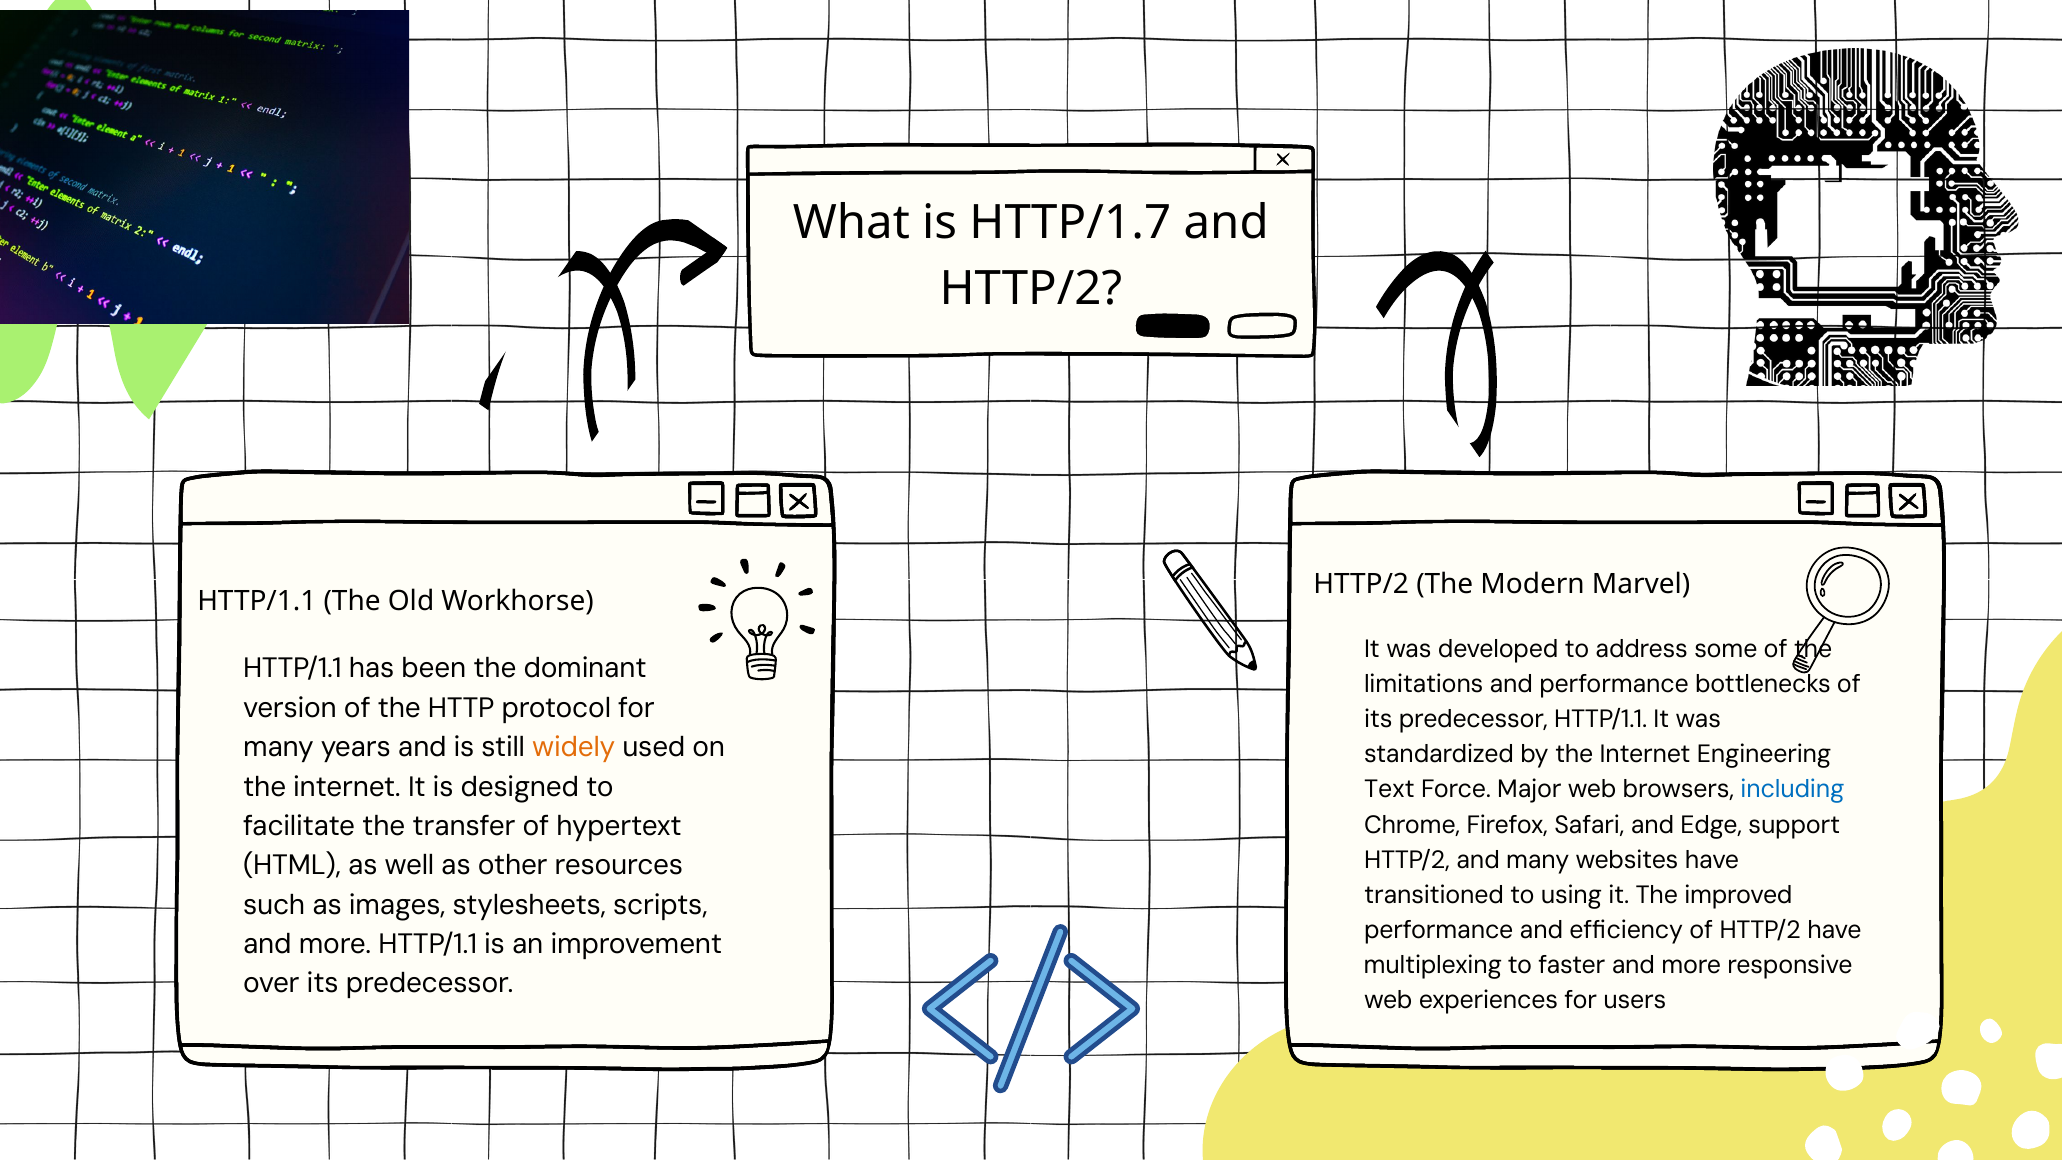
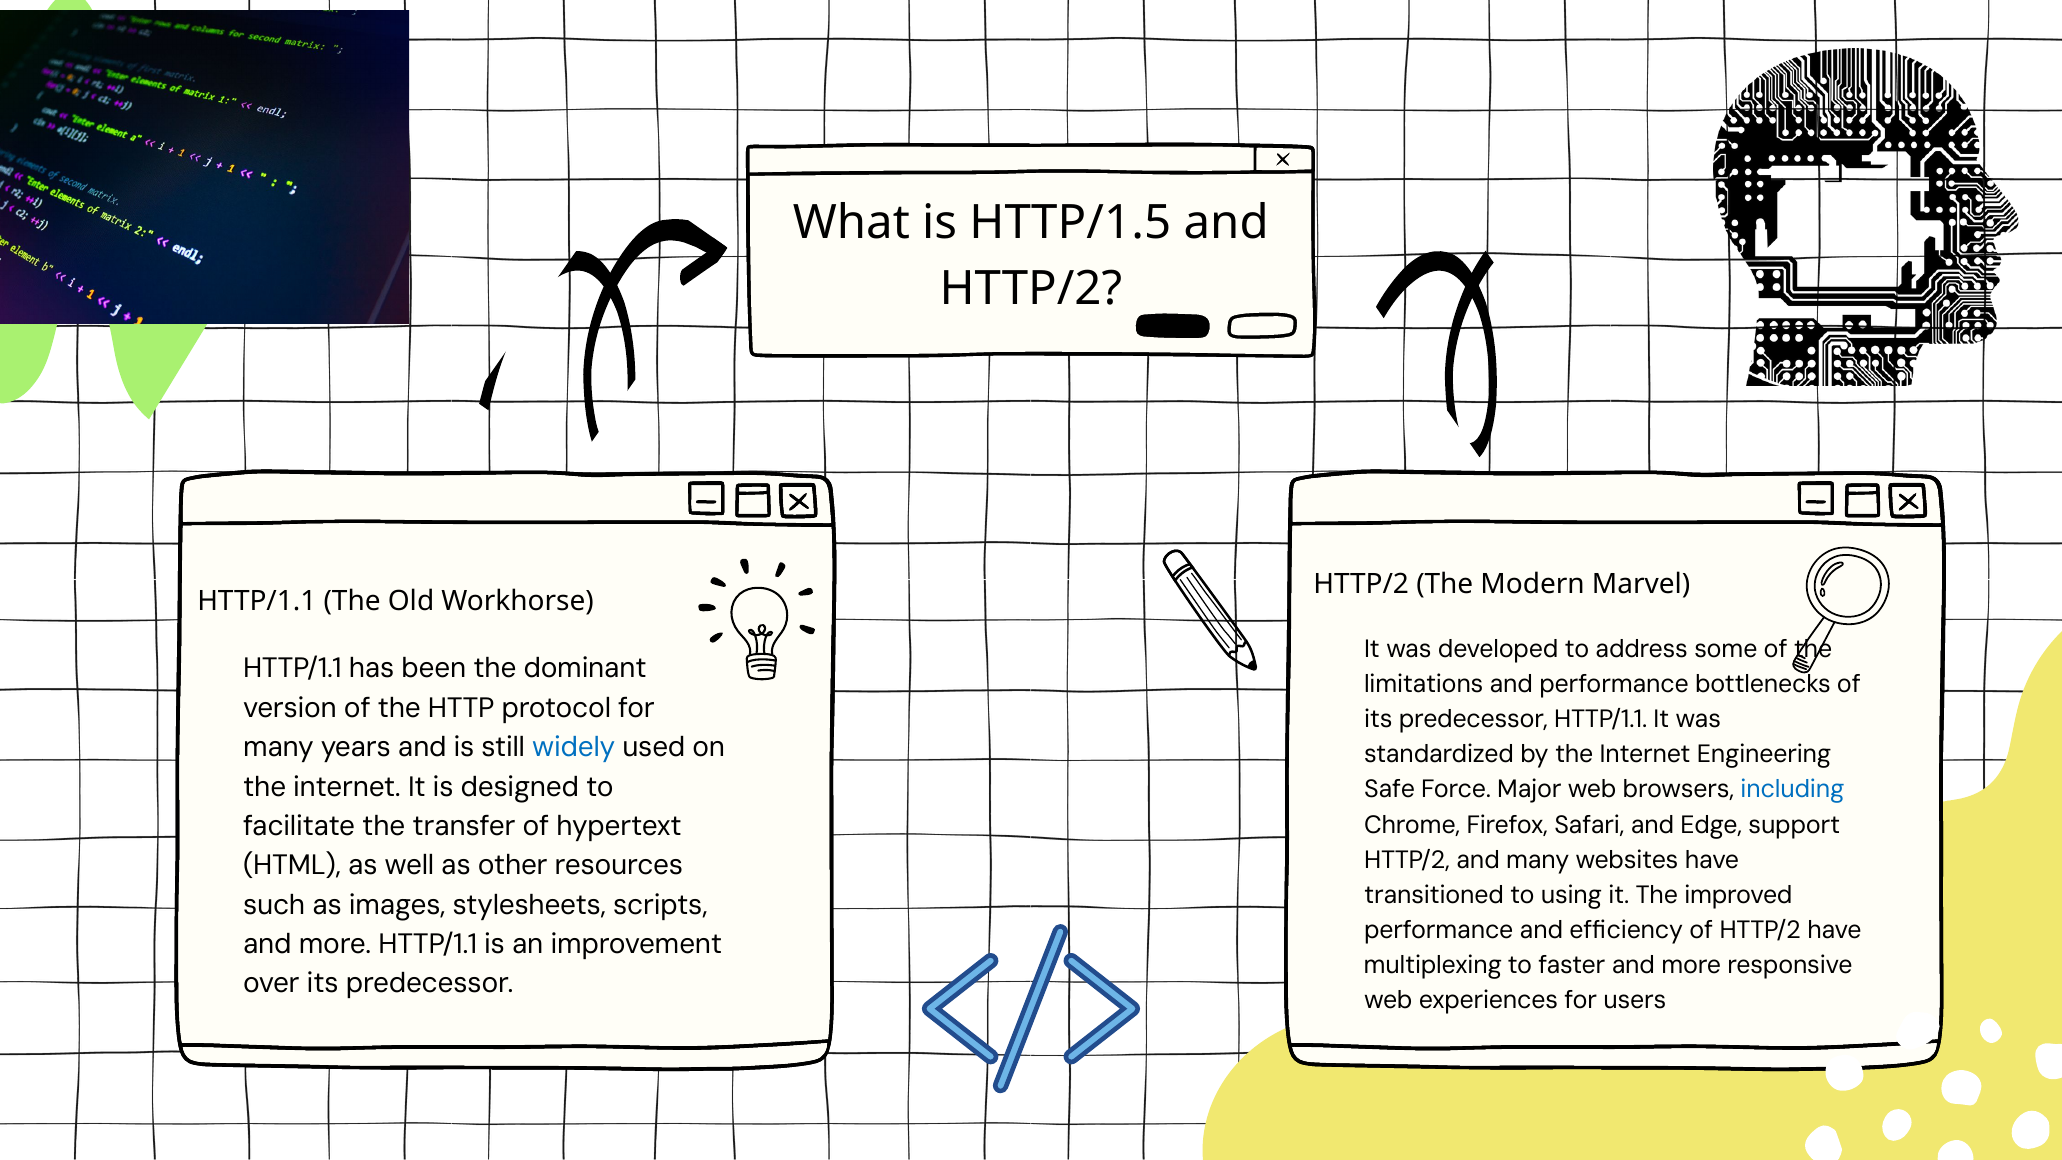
HTTP/1.7: HTTP/1.7 -> HTTP/1.5 (1070, 223)
widely colour: orange -> blue (574, 747)
Text: Text -> Safe (1390, 790)
